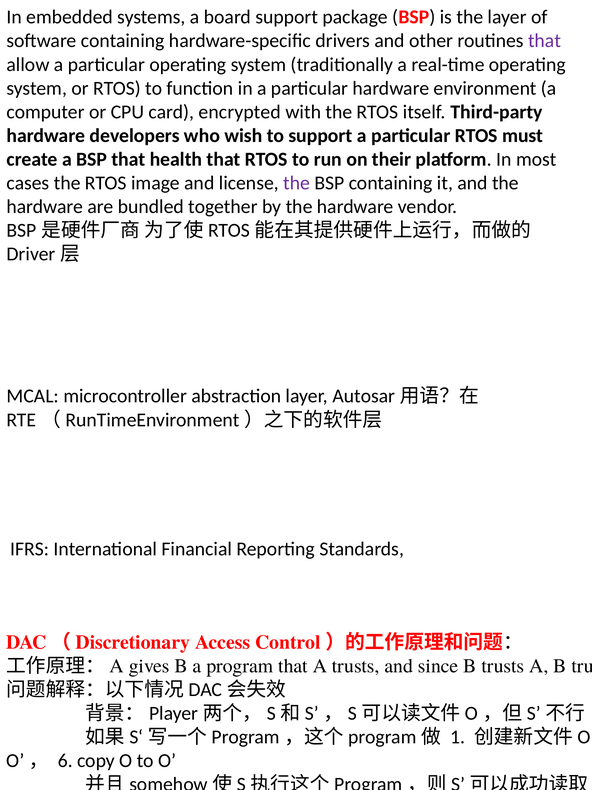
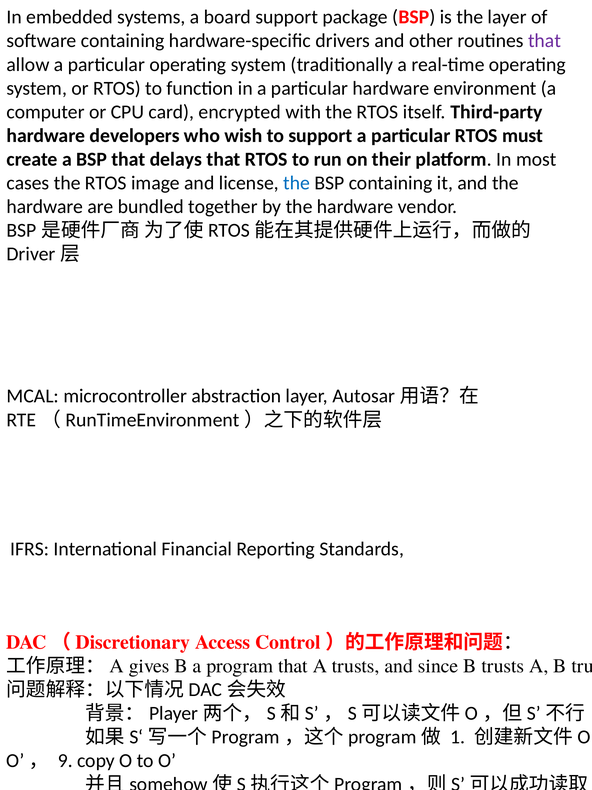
health: health -> delays (176, 159)
the colour: purple -> blue (297, 183)
6: 6 -> 9 (65, 760)
